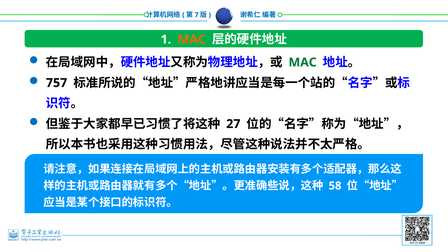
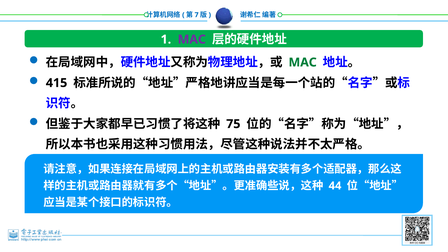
MAC colour: orange -> purple (192, 39)
757: 757 -> 415 (57, 83)
27: 27 -> 75 (233, 124)
58: 58 -> 44 (335, 186)
